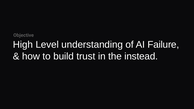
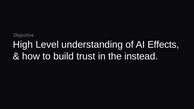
Failure: Failure -> Effects (163, 45)
